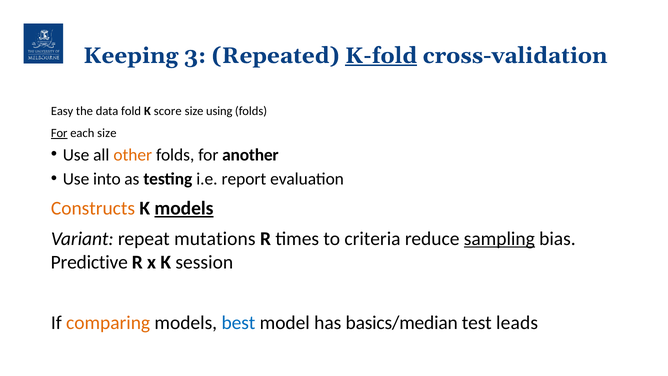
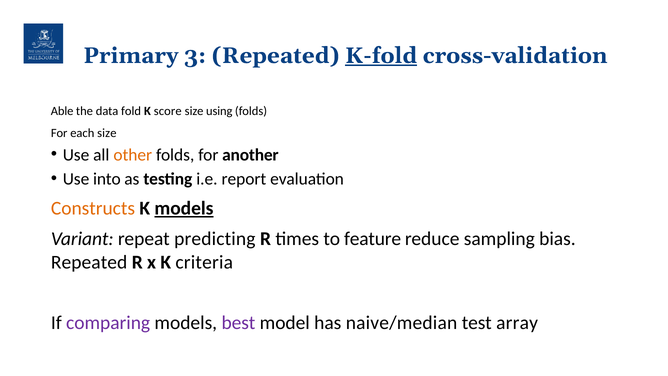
Keeping: Keeping -> Primary (131, 56)
Easy: Easy -> Able (62, 111)
For underline: present -> none (59, 133)
mutations: mutations -> predicting (215, 239)
criteria: criteria -> feature (373, 239)
sampling underline: present -> none (499, 239)
Predictive: Predictive -> Repeated (89, 262)
session: session -> criteria (204, 262)
comparing colour: orange -> purple (108, 323)
best colour: blue -> purple (238, 323)
basics/median: basics/median -> naive/median (402, 323)
leads: leads -> array (517, 323)
